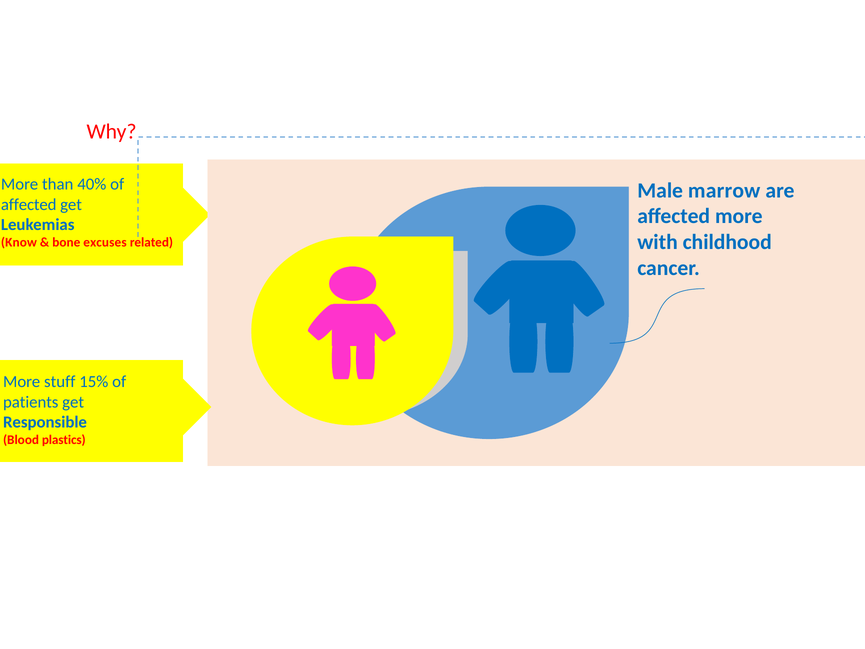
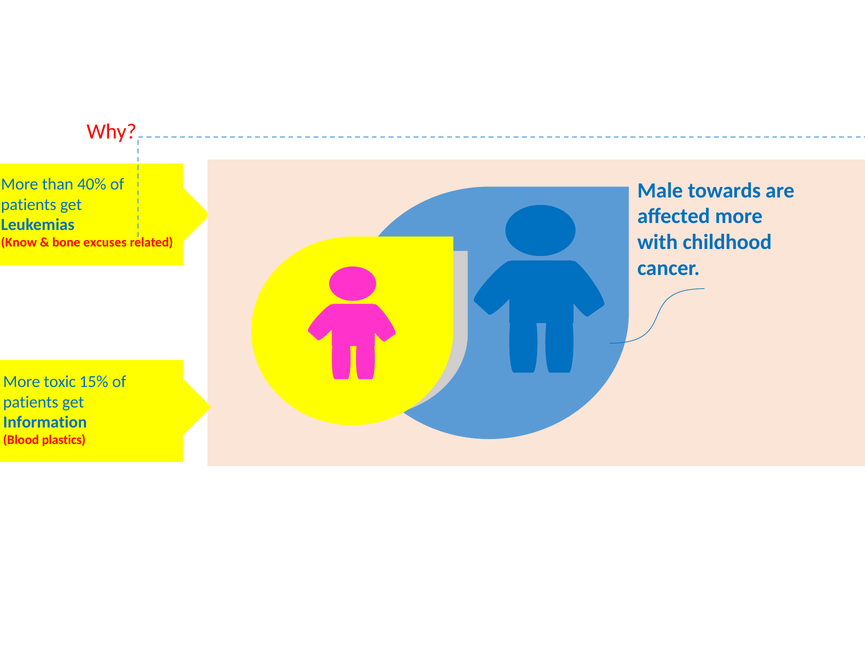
marrow: marrow -> towards (724, 190)
affected: affected -> patients (29, 204)
stuff: stuff -> toxic (60, 382)
Responsible: Responsible -> Information (45, 422)
